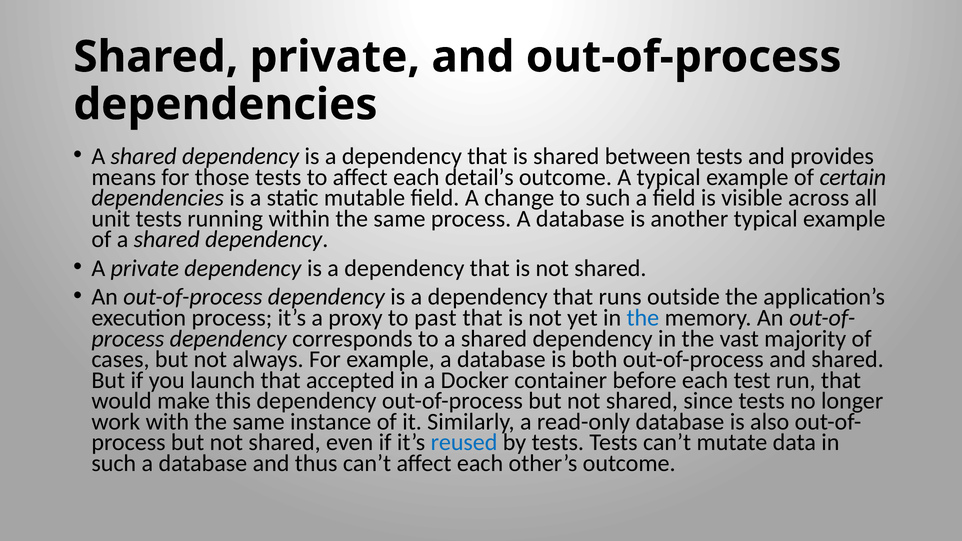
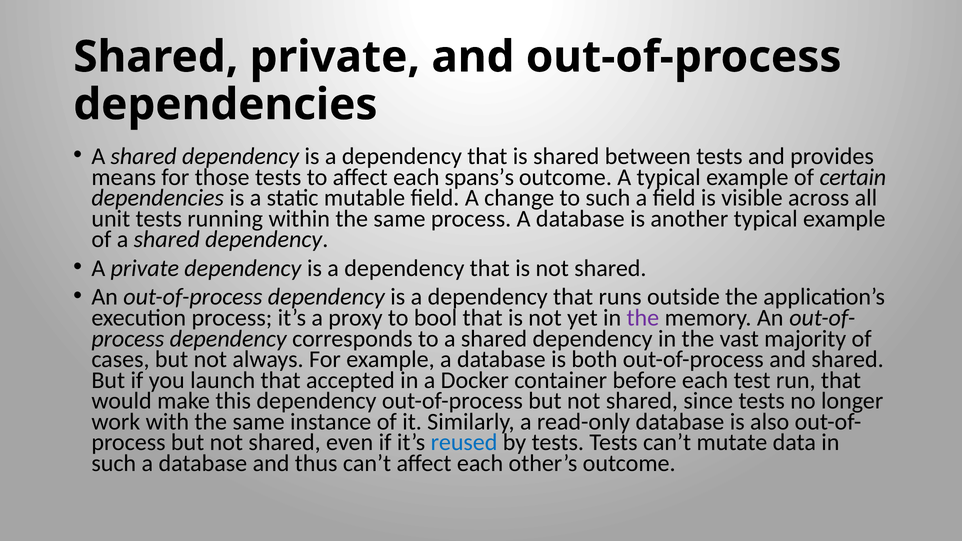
detail’s: detail’s -> spans’s (479, 177)
past: past -> bool (436, 318)
the colour: blue -> purple (643, 318)
